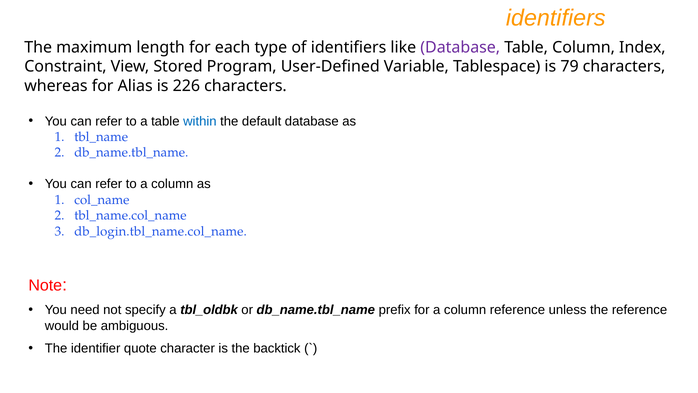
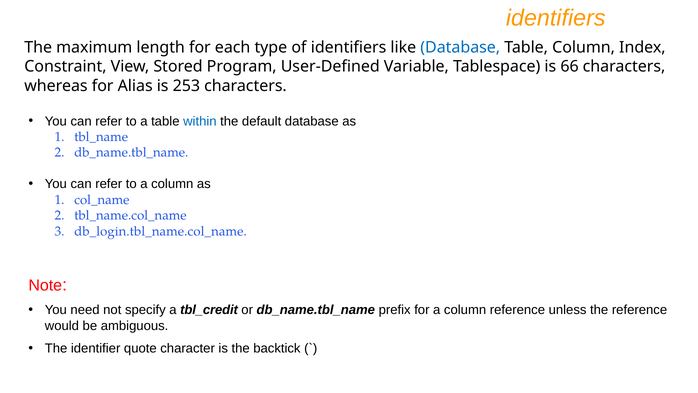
Database colour: purple -> blue (460, 47)
79: 79 -> 66 (570, 67)
226: 226 -> 253 (186, 86)
tbl_oldbk: tbl_oldbk -> tbl_credit (209, 310)
